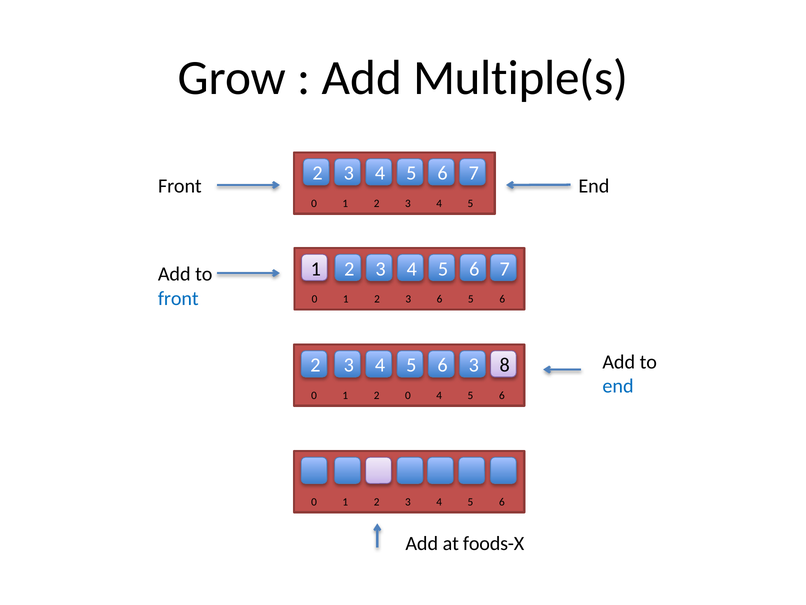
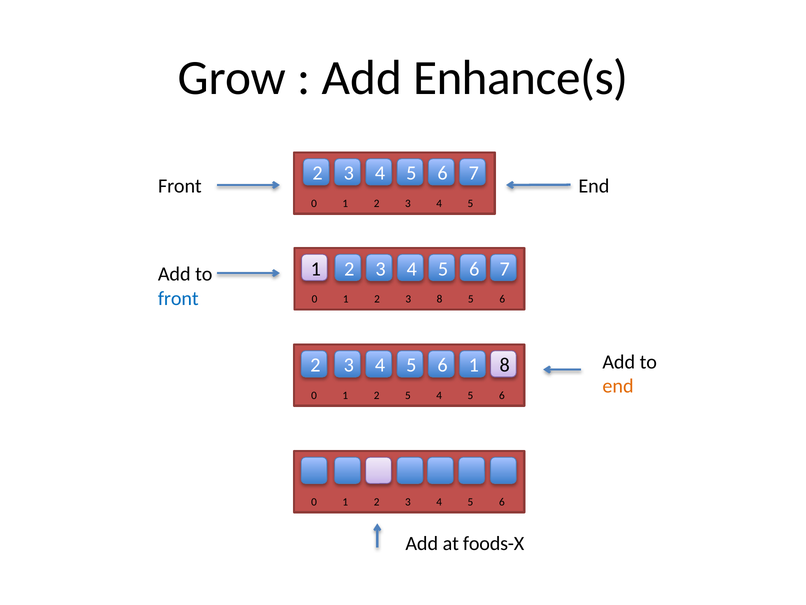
Multiple(s: Multiple(s -> Enhance(s (521, 78)
3 6: 6 -> 8 (440, 299)
6 3: 3 -> 1 (474, 365)
end colour: blue -> orange (618, 386)
2 0: 0 -> 5 (408, 395)
